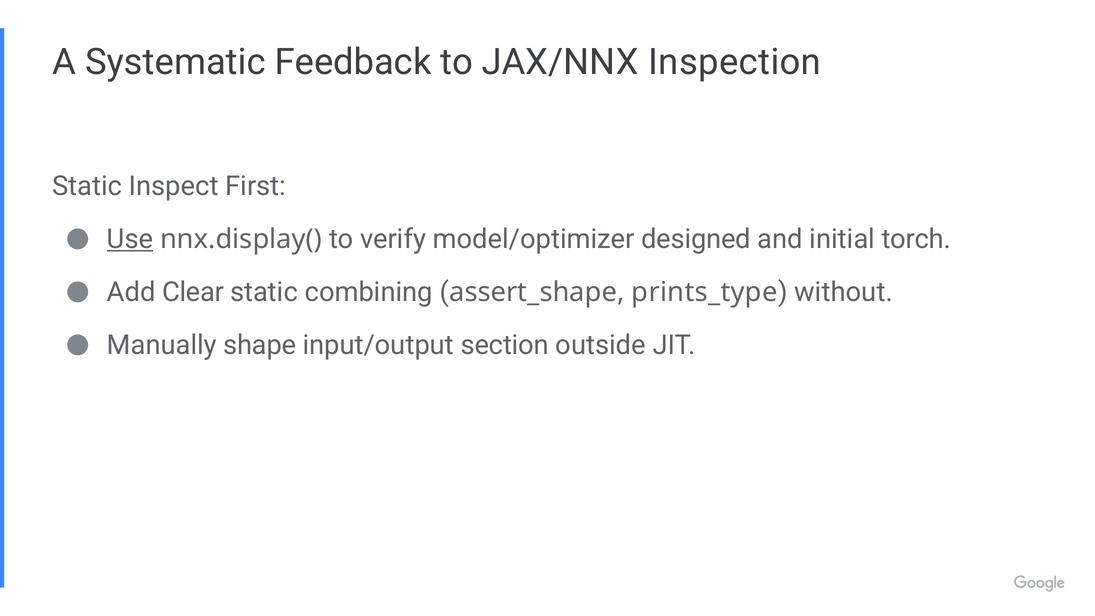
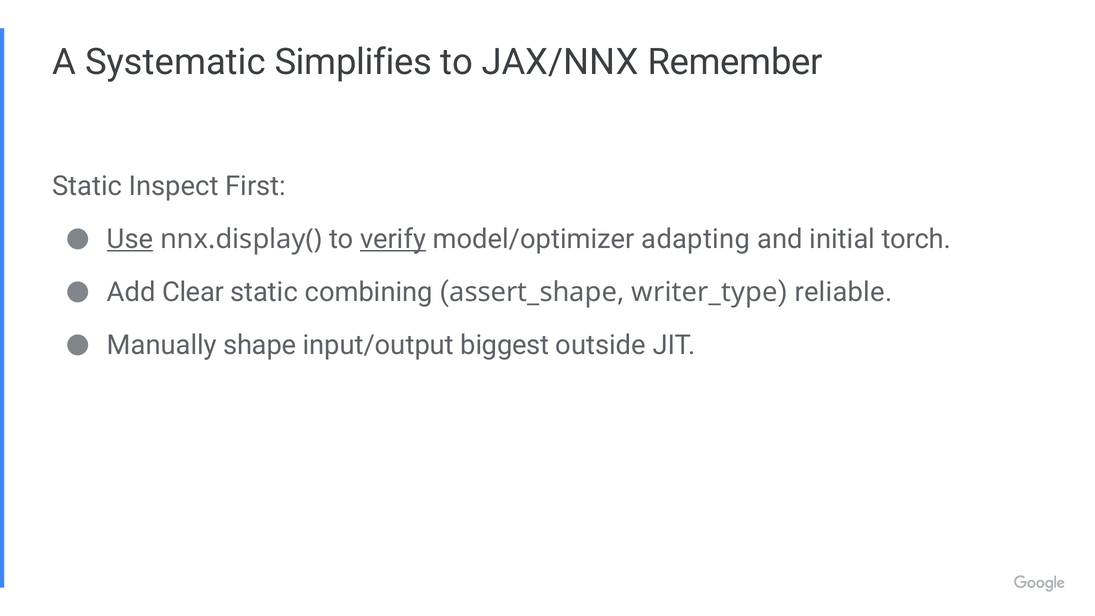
Feedback: Feedback -> Simplifies (353, 62)
Inspection: Inspection -> Remember (735, 62)
verify underline: none -> present (393, 239)
designed: designed -> adapting (696, 239)
prints_type: prints_type -> writer_type (705, 292)
without: without -> reliable (843, 292)
section: section -> biggest (505, 345)
